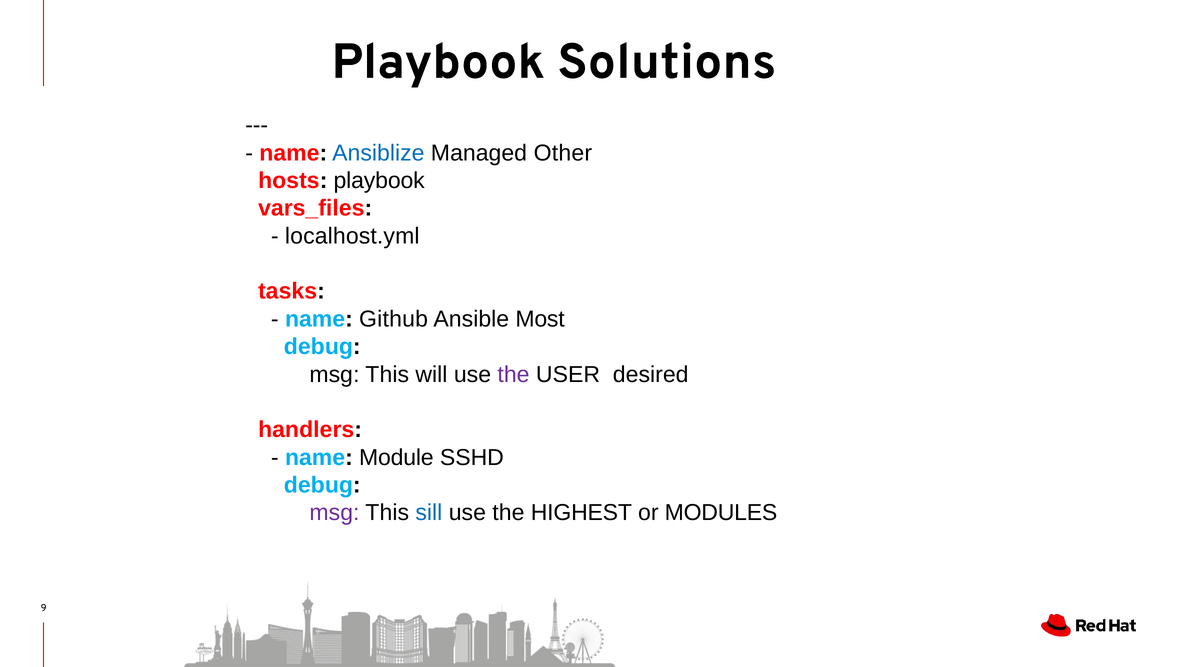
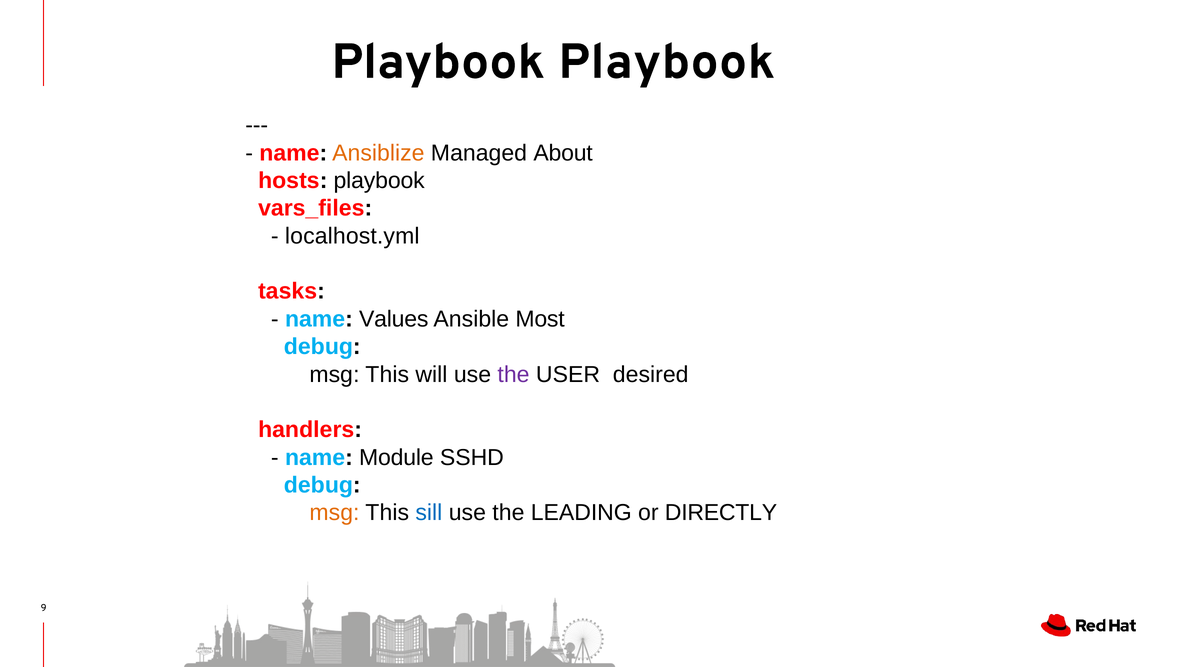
Playbook Solutions: Solutions -> Playbook (667, 62)
Ansiblize colour: blue -> orange (378, 153)
Other: Other -> About (563, 153)
Github: Github -> Values (394, 319)
msg colour: purple -> orange (335, 512)
HIGHEST: HIGHEST -> LEADING (581, 512)
MODULES: MODULES -> DIRECTLY (721, 512)
